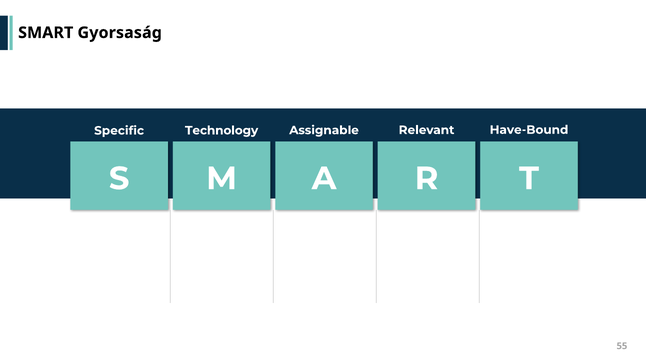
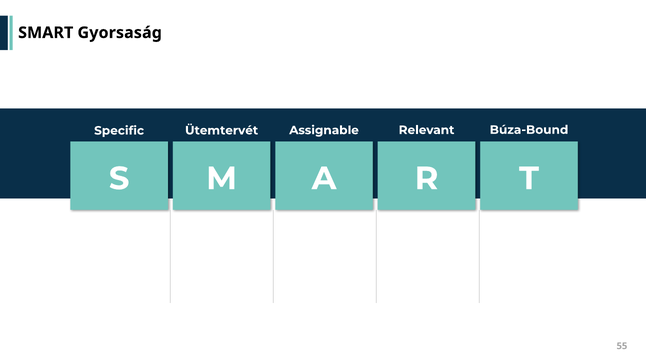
Technology: Technology -> Ütemtervét (222, 131)
Have-Bound: Have-Bound -> Búza-Bound (529, 130)
